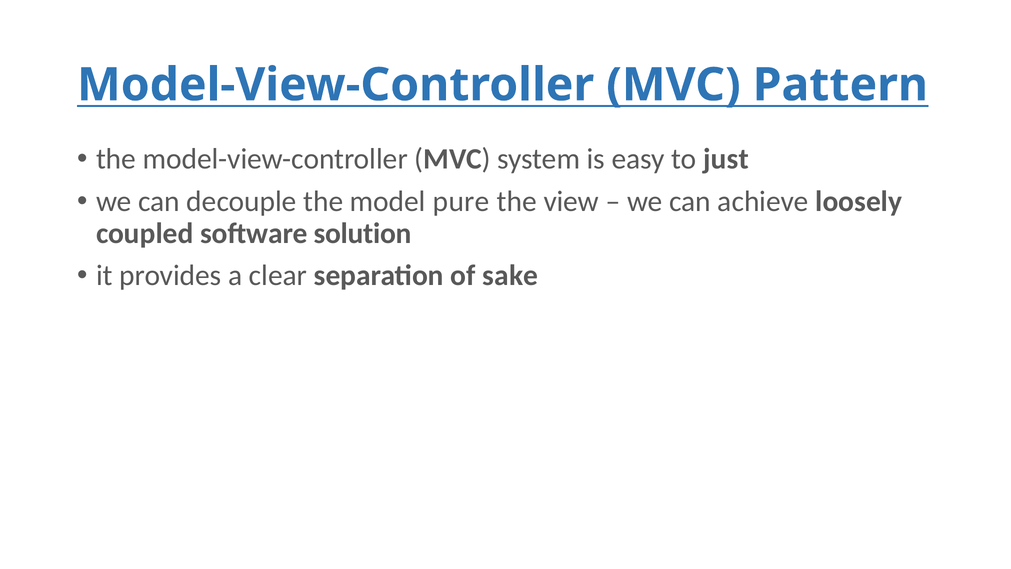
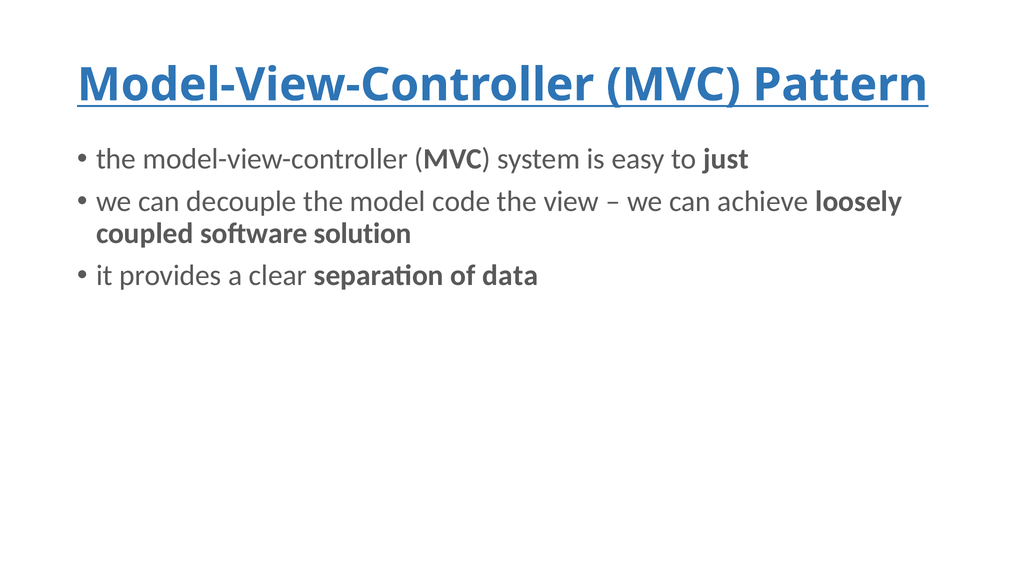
pure: pure -> code (461, 201)
sake: sake -> data (510, 276)
